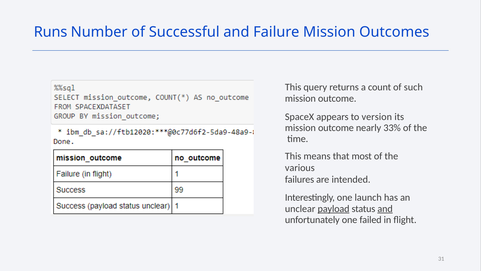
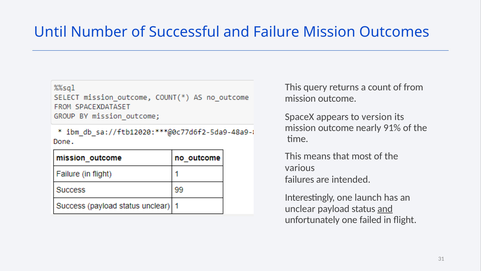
Runs: Runs -> Until (50, 32)
such: such -> from (413, 87)
33%: 33% -> 91% (392, 128)
payload underline: present -> none (334, 208)
